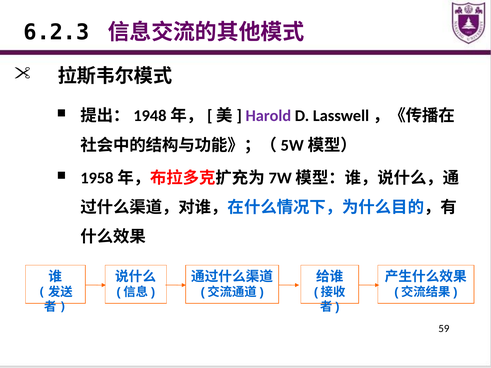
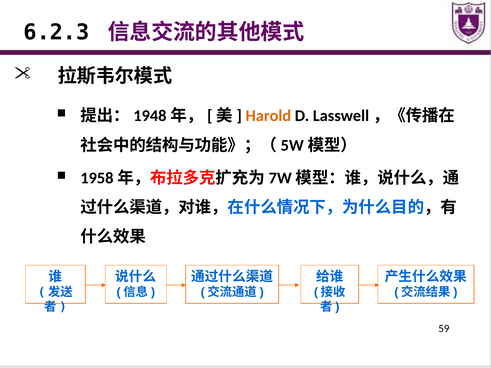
Harold colour: purple -> orange (268, 116)
